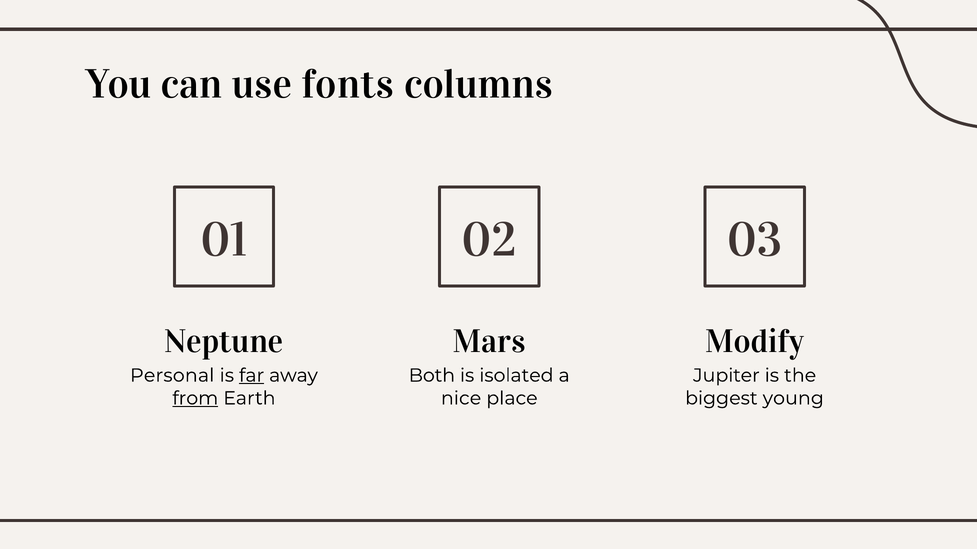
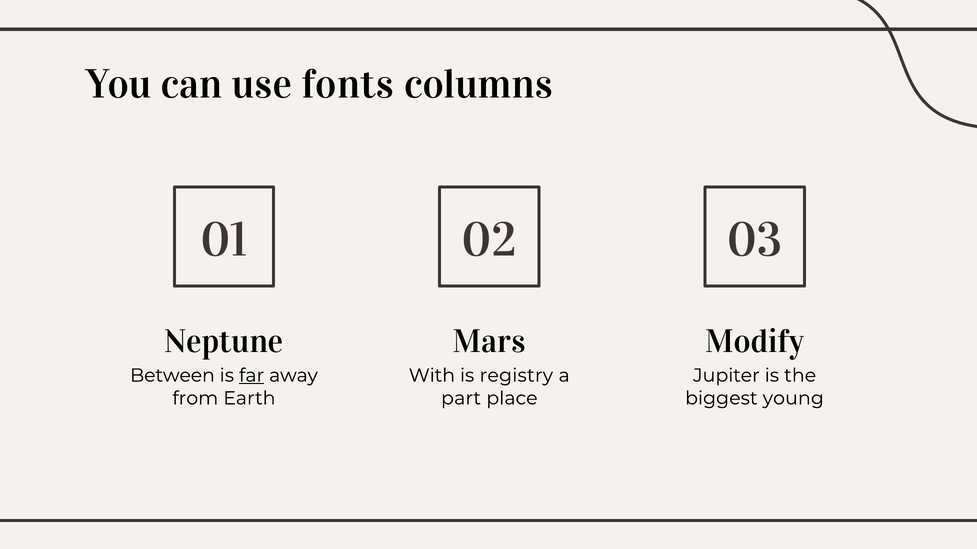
Personal: Personal -> Between (172, 376)
Both: Both -> With (432, 376)
isolated: isolated -> registry (516, 376)
from underline: present -> none (195, 399)
nice: nice -> part (461, 399)
